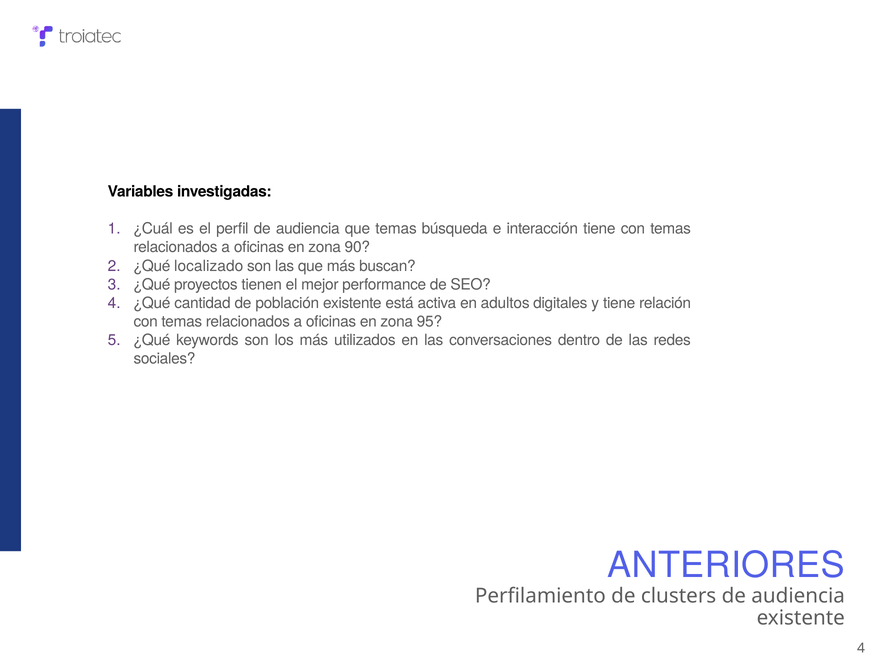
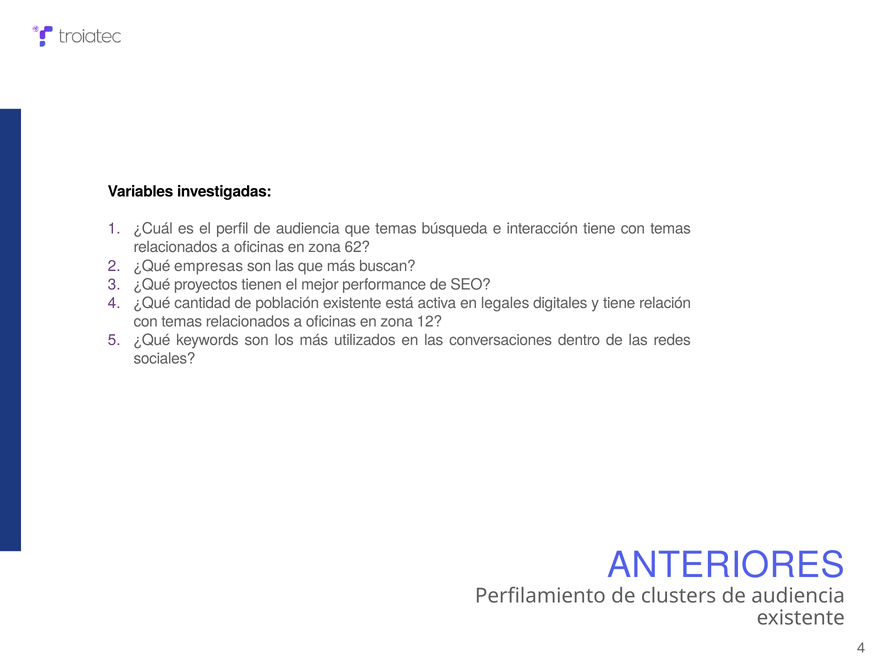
90: 90 -> 62 (357, 248)
localizado: localizado -> empresas (209, 266)
adultos: adultos -> legales (505, 303)
95: 95 -> 12 (429, 322)
